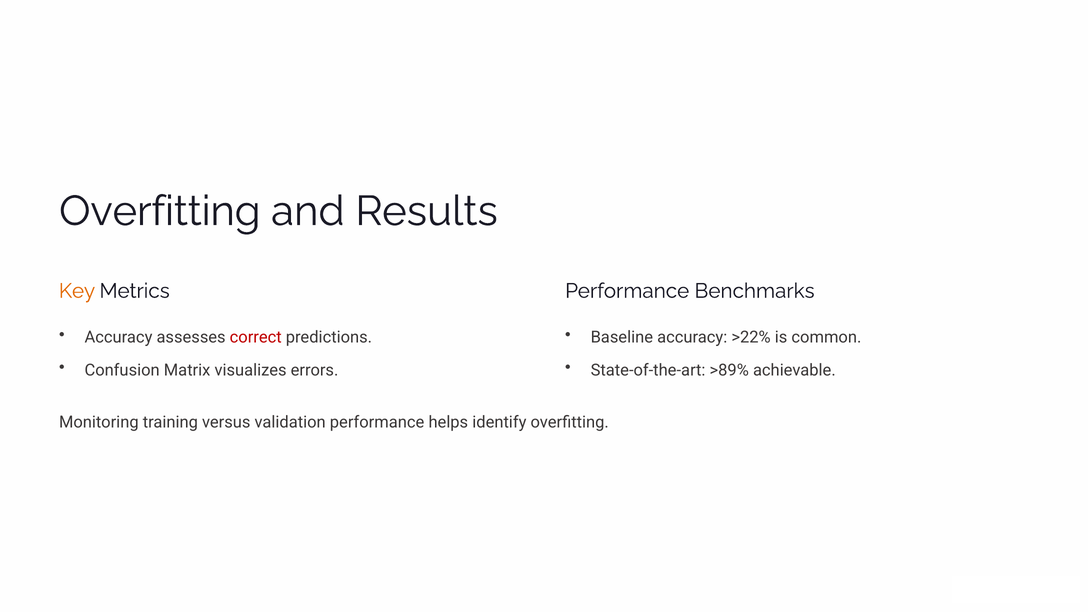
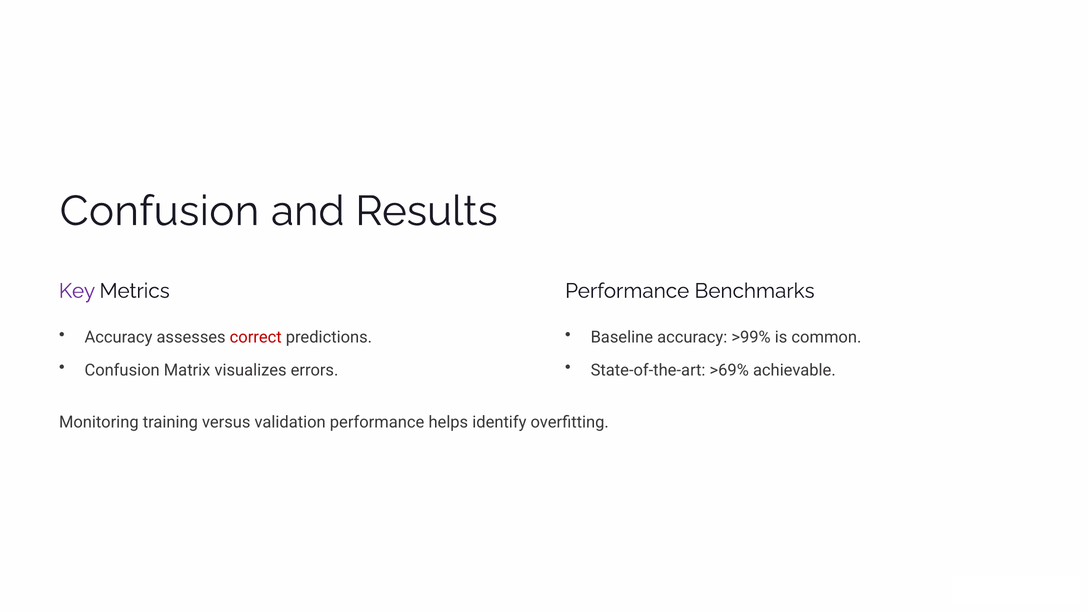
Overfitting: Overfitting -> Confusion (159, 211)
Key colour: orange -> purple (77, 291)
>22%: >22% -> >99% (751, 337)
>89%: >89% -> >69% (729, 370)
